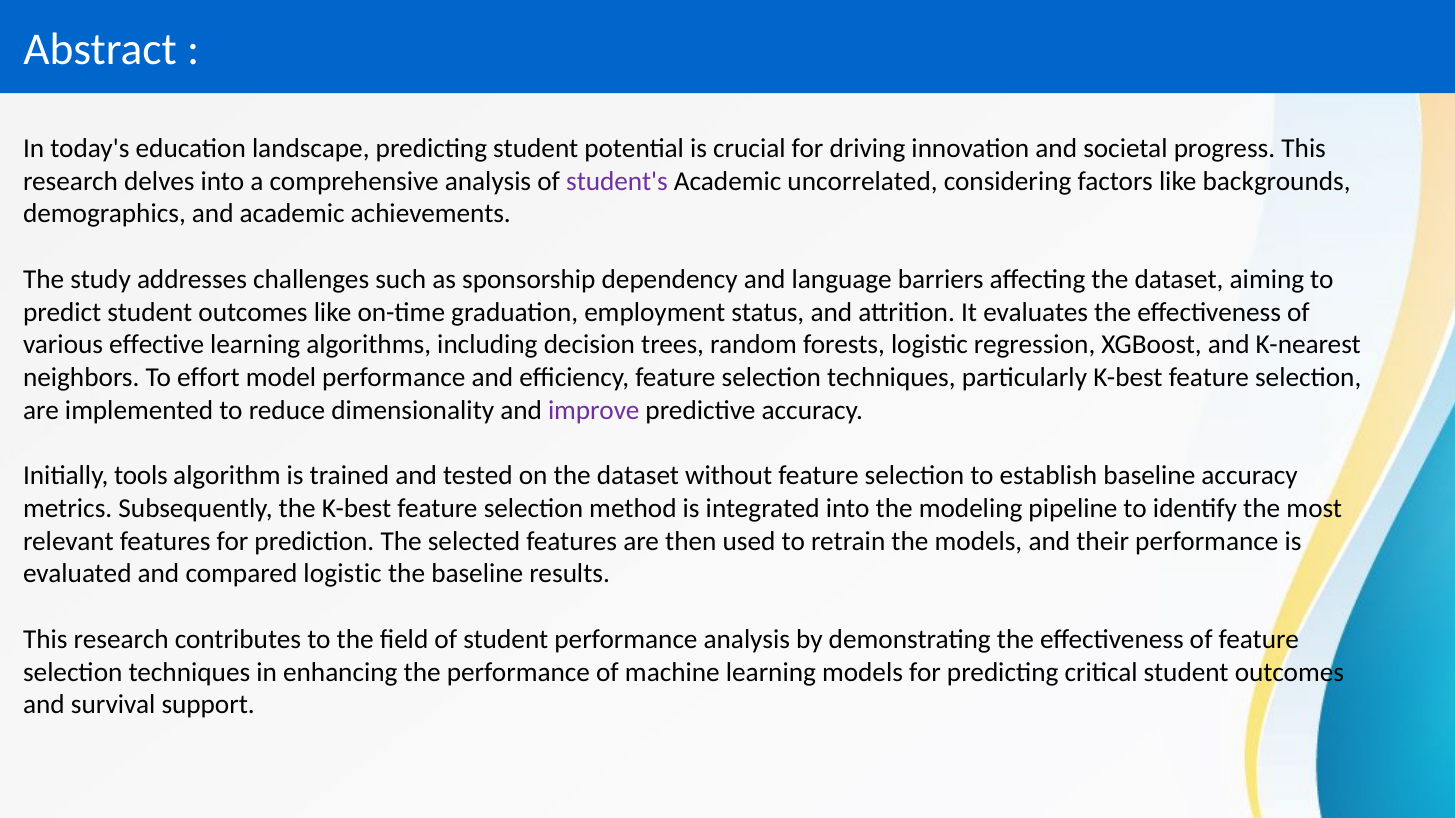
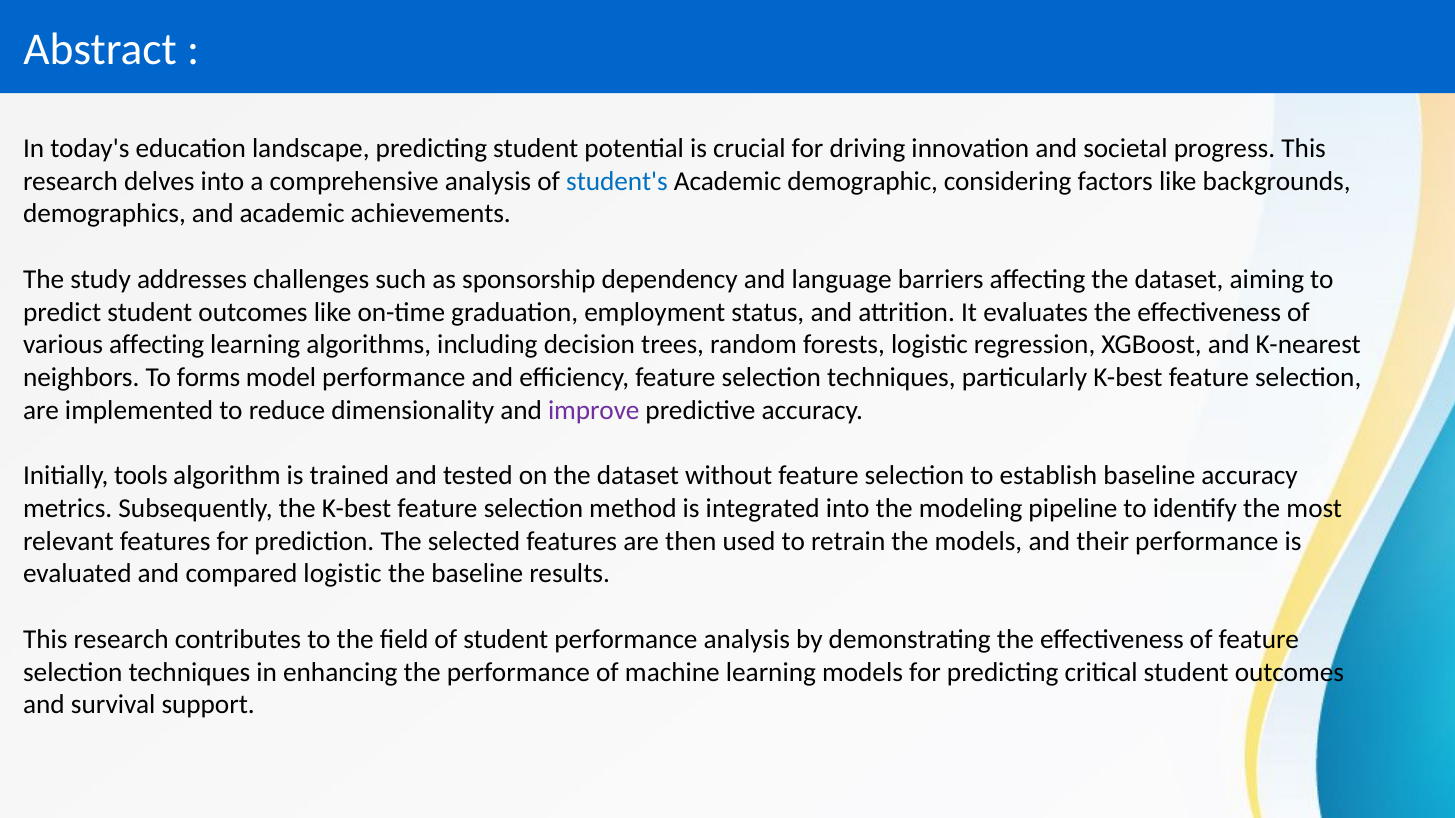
student's colour: purple -> blue (617, 181)
uncorrelated: uncorrelated -> demographic (863, 181)
various effective: effective -> affecting (157, 345)
effort: effort -> forms (209, 378)
